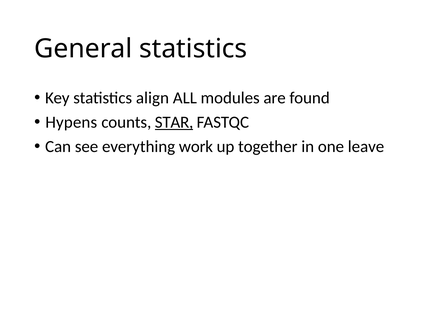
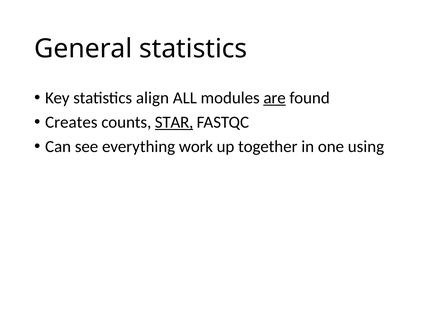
are underline: none -> present (275, 98)
Hypens: Hypens -> Creates (71, 122)
leave: leave -> using (366, 147)
